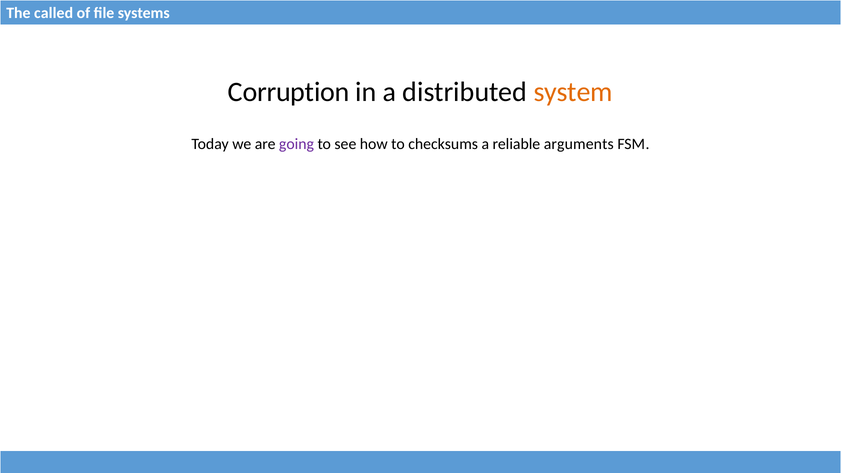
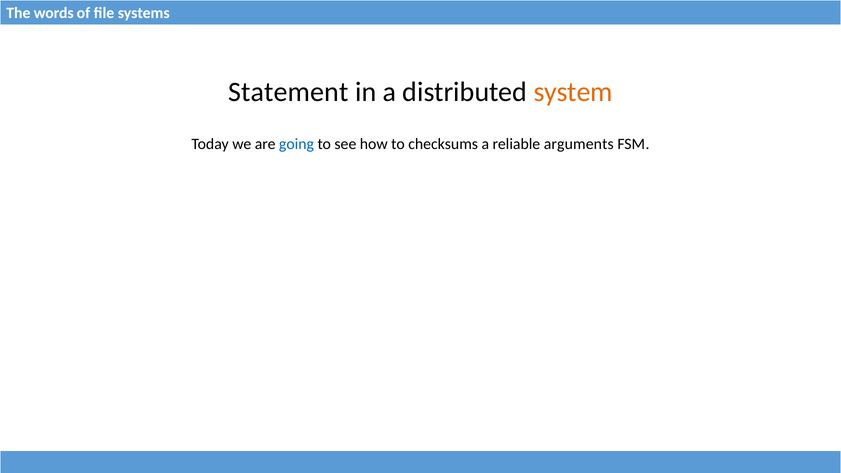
called: called -> words (54, 13)
Corruption: Corruption -> Statement (288, 92)
going colour: purple -> blue (296, 144)
